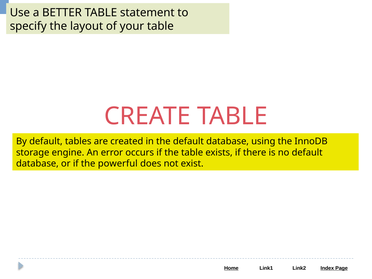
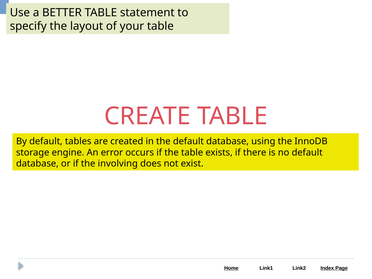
powerful: powerful -> involving (118, 164)
